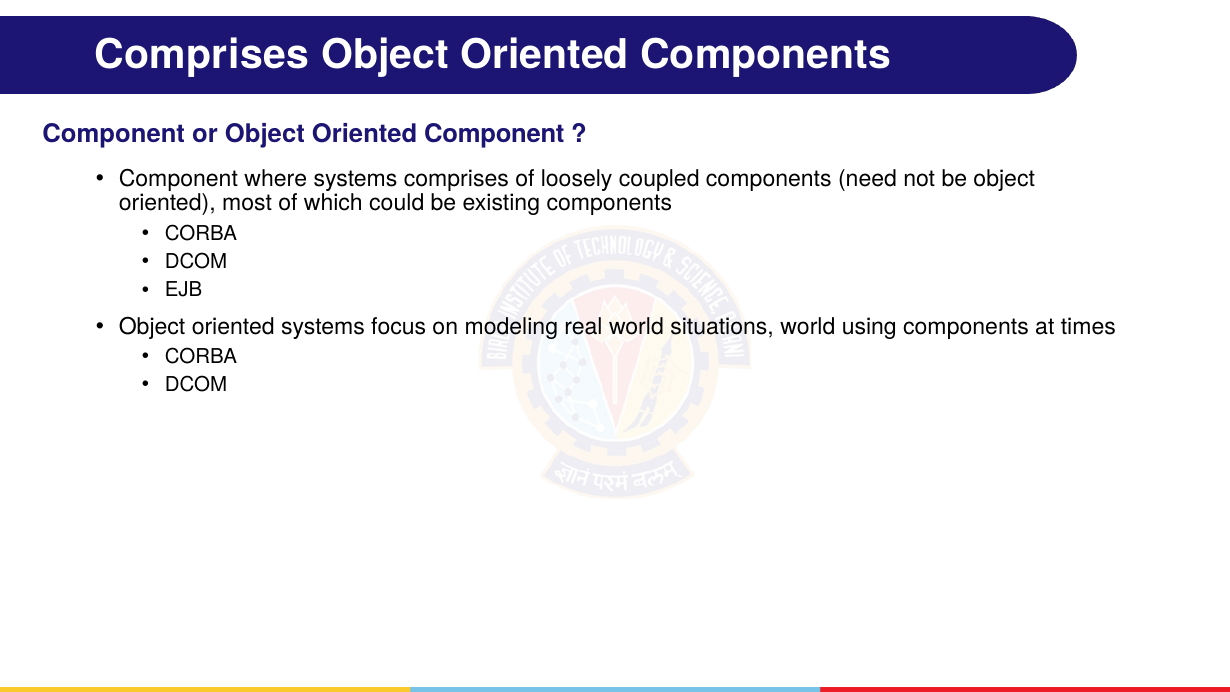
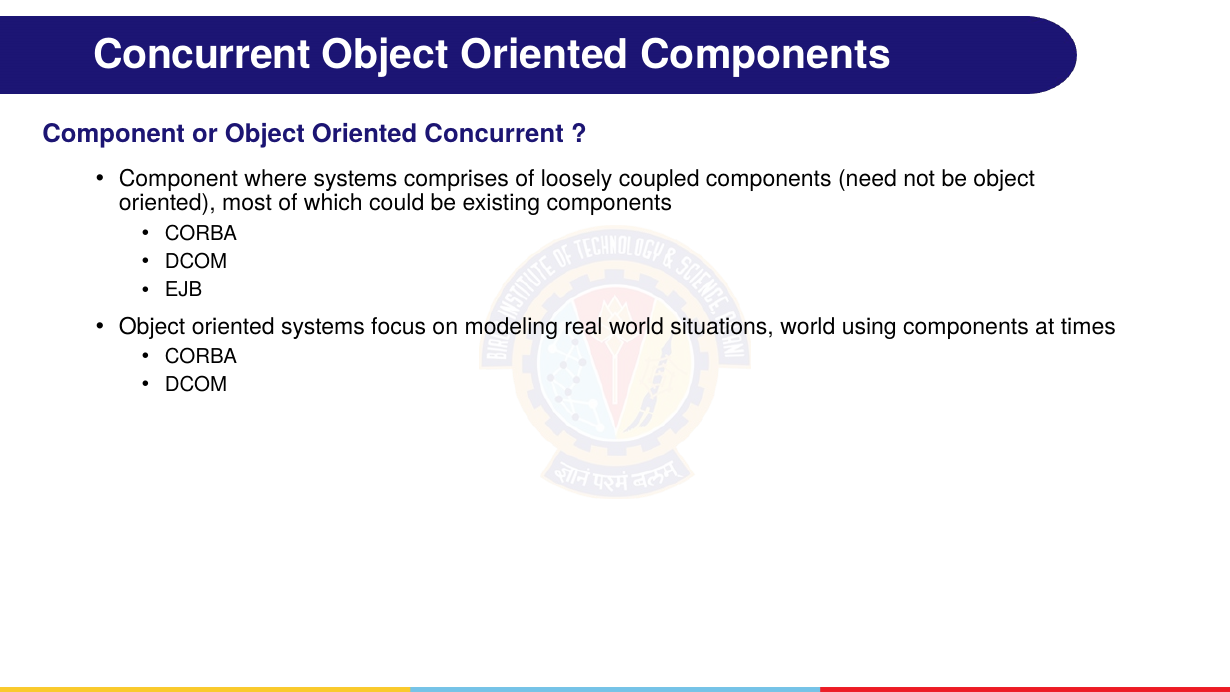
Comprises: Comprises -> Concurrent (202, 54)
Oriented Component: Component -> Concurrent (494, 134)
